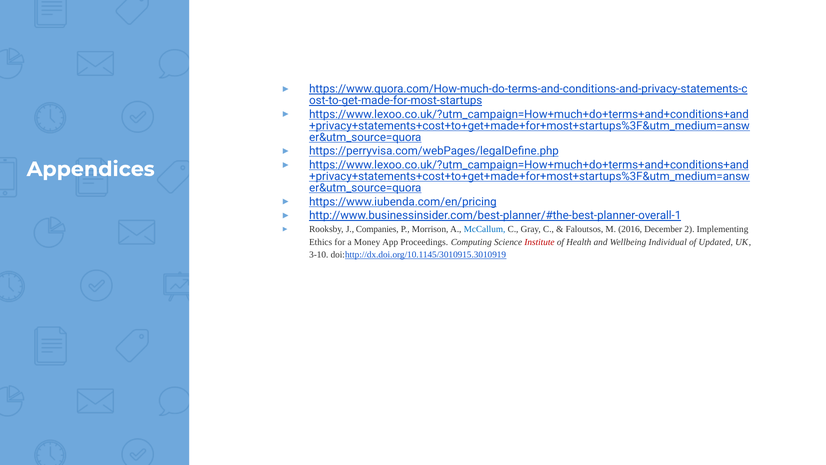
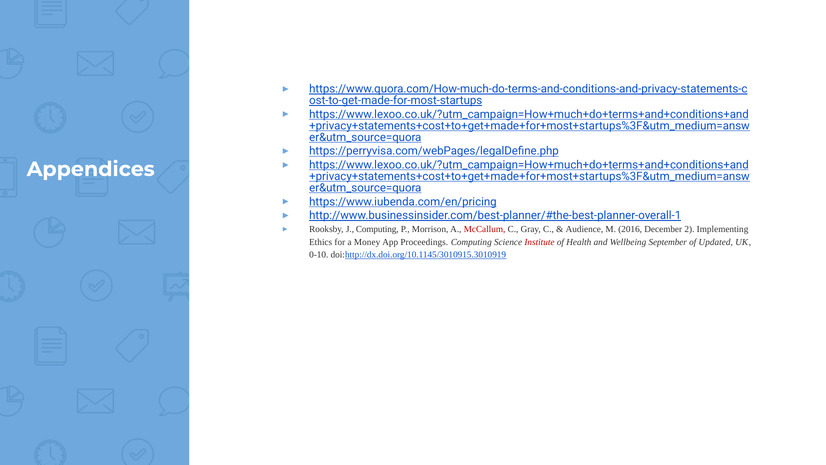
J Companies: Companies -> Computing (377, 229)
McCallum colour: blue -> red (485, 229)
Faloutsos: Faloutsos -> Audience (584, 229)
Individual: Individual -> September (668, 242)
3-10: 3-10 -> 0-10 (319, 254)
